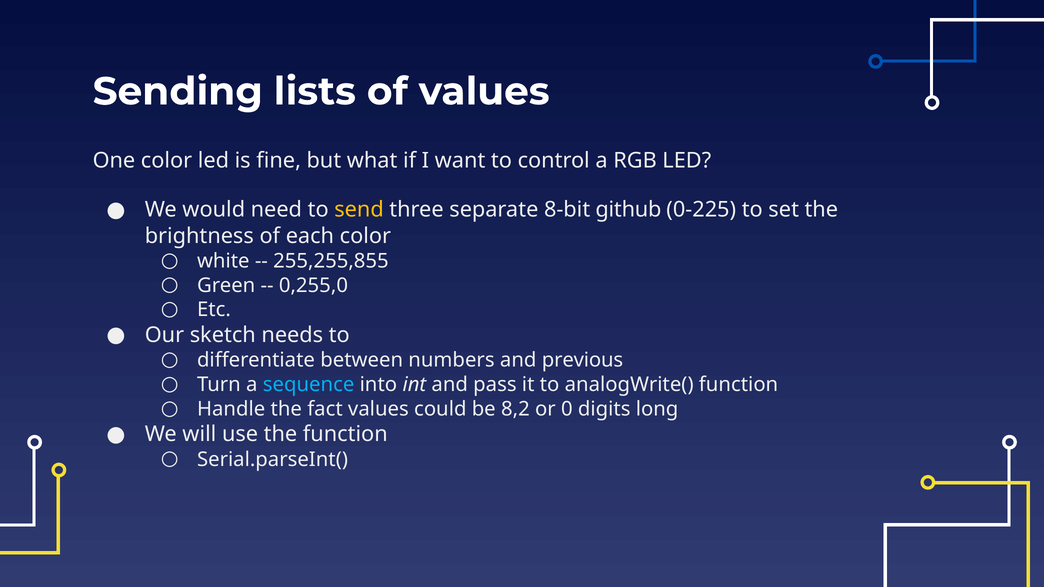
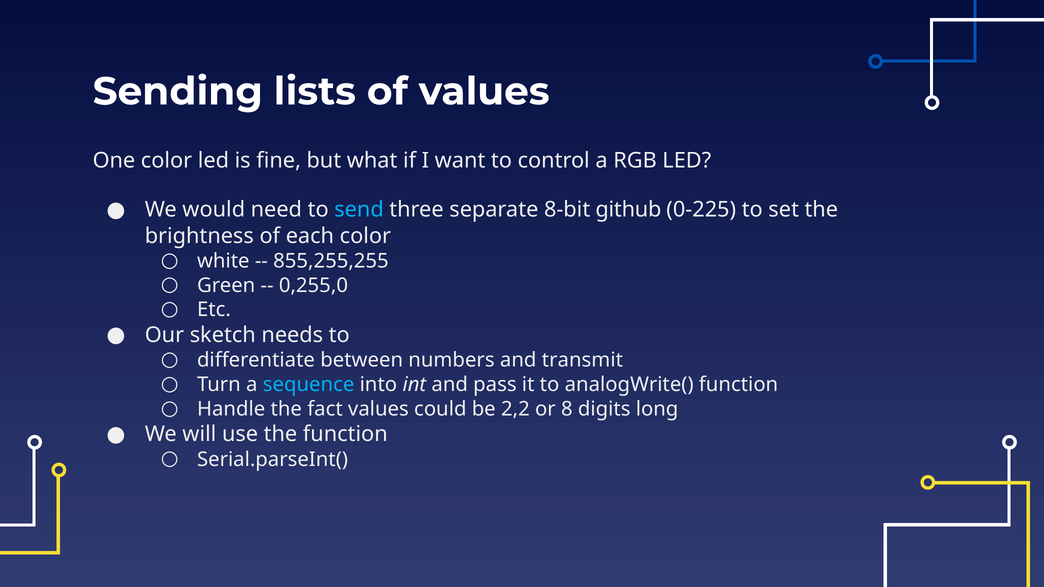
send colour: yellow -> light blue (359, 210)
255,255,855: 255,255,855 -> 855,255,255 (331, 261)
previous: previous -> transmit (582, 360)
8,2: 8,2 -> 2,2 (515, 409)
0: 0 -> 8 (567, 409)
